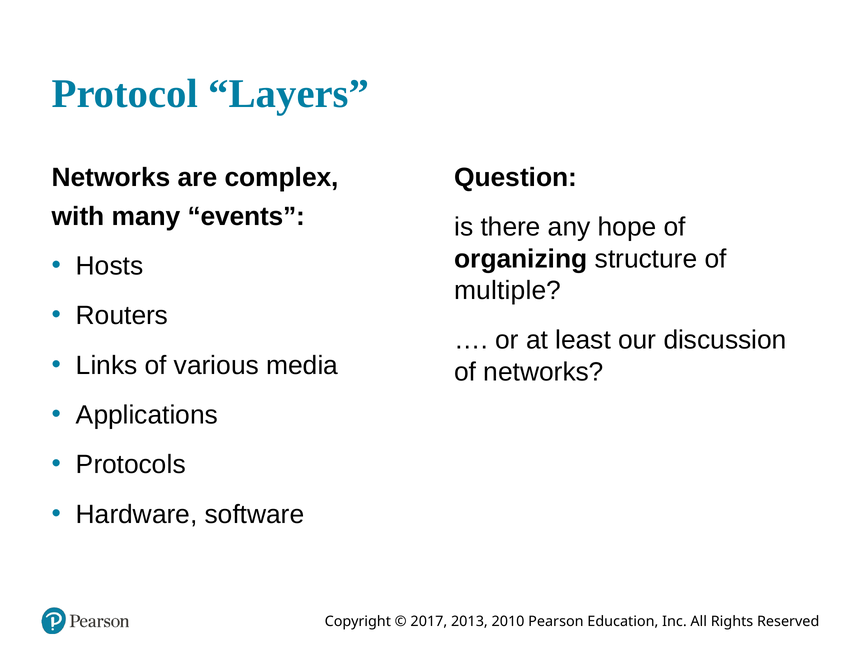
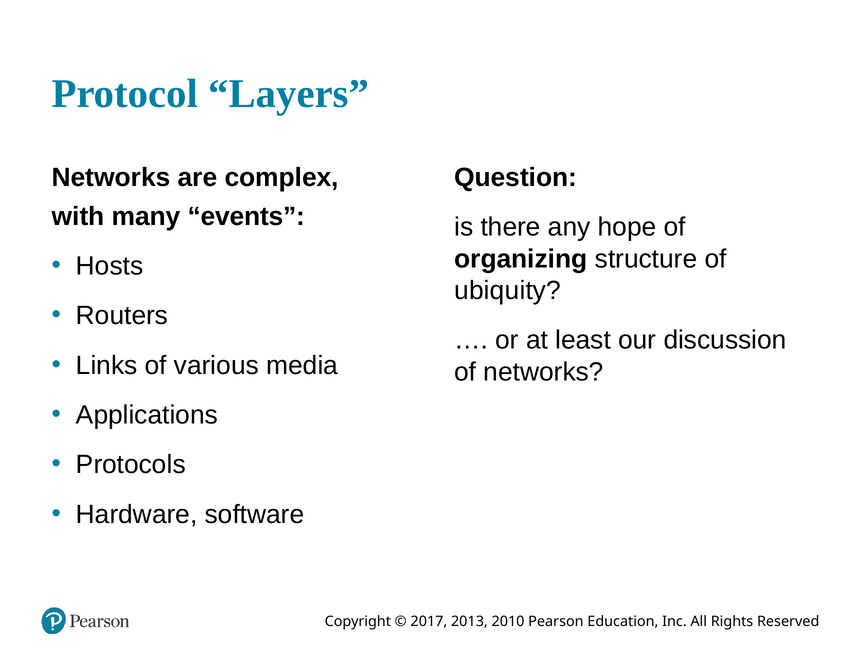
multiple: multiple -> ubiquity (508, 291)
